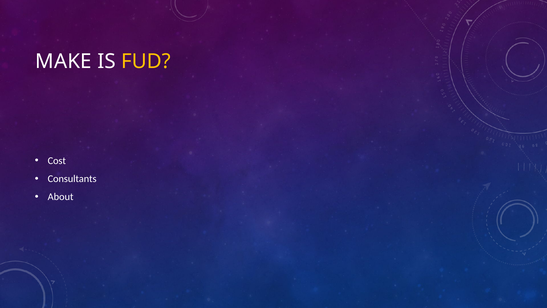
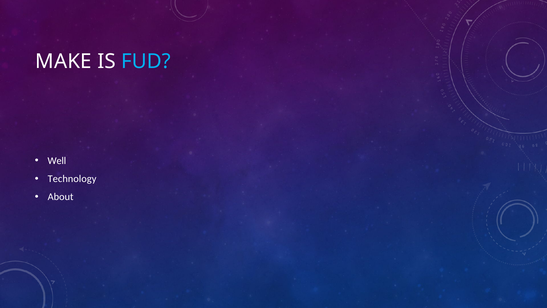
FUD colour: yellow -> light blue (146, 61)
Cost: Cost -> Well (57, 161)
Consultants: Consultants -> Technology (72, 179)
